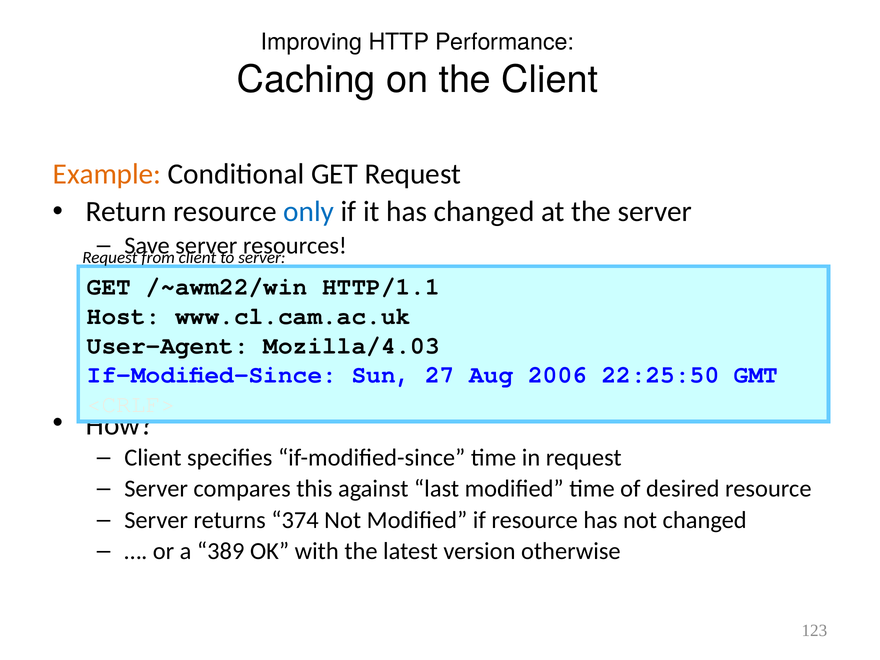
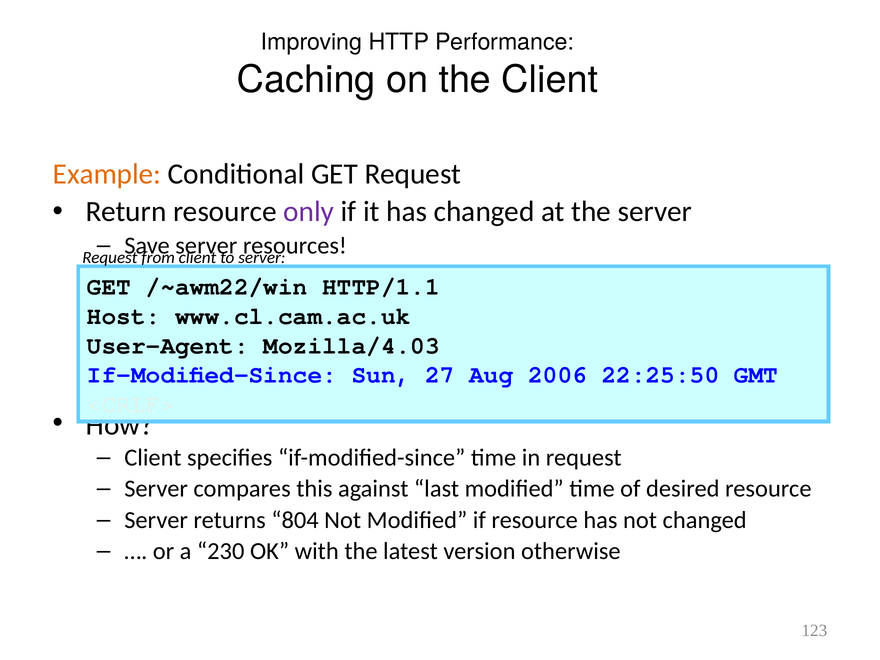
only colour: blue -> purple (309, 212)
374: 374 -> 804 (295, 520)
389: 389 -> 230 (221, 551)
